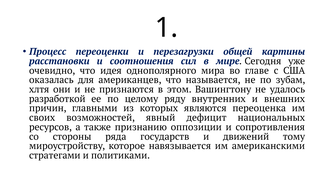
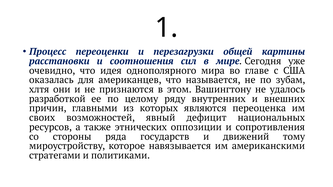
признанию: признанию -> этнических (141, 127)
